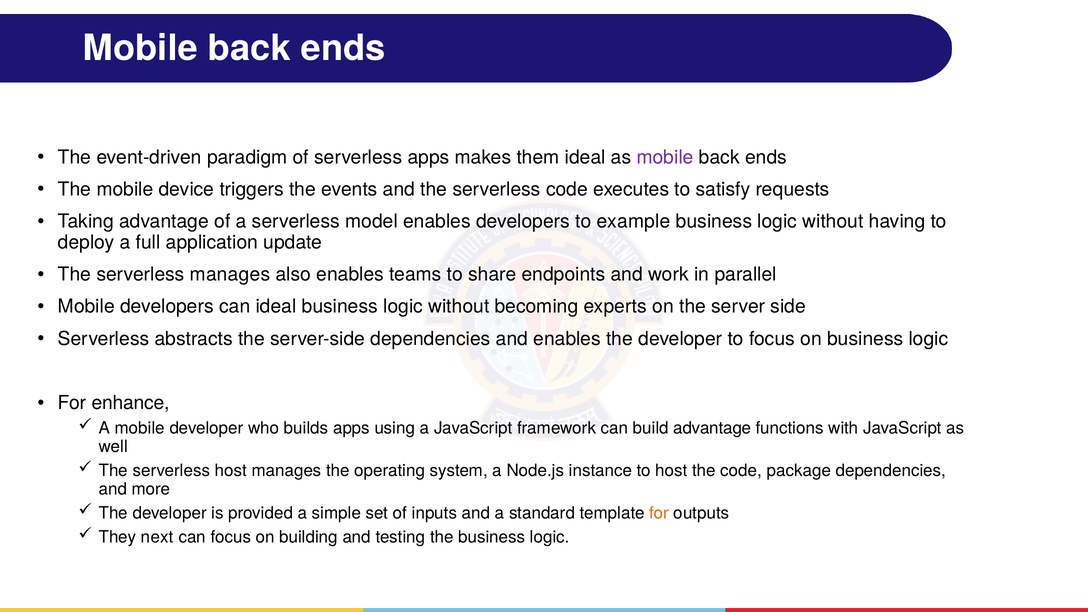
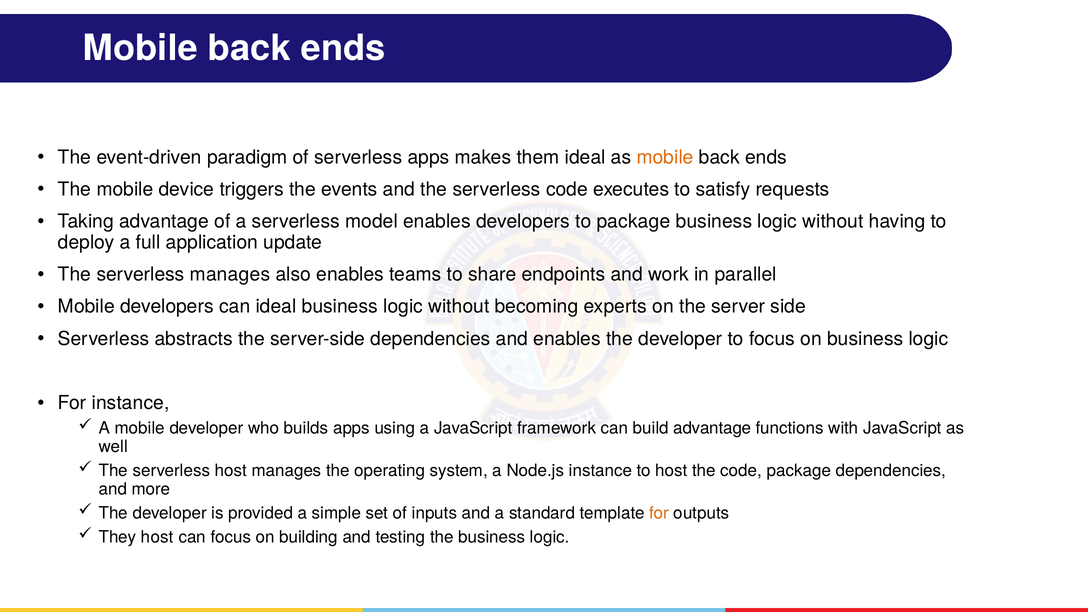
mobile colour: purple -> orange (665, 157)
to example: example -> package (634, 221)
For enhance: enhance -> instance (131, 403)
They next: next -> host (157, 537)
